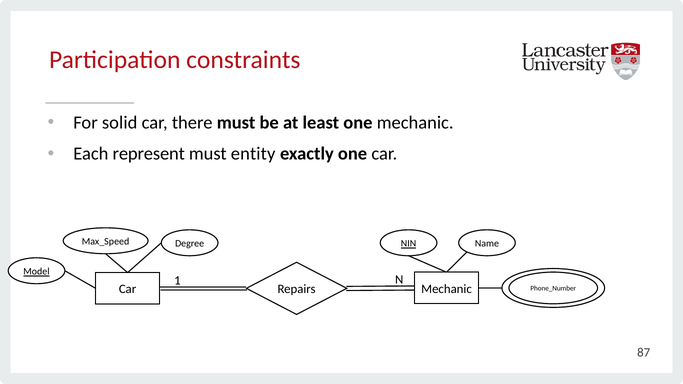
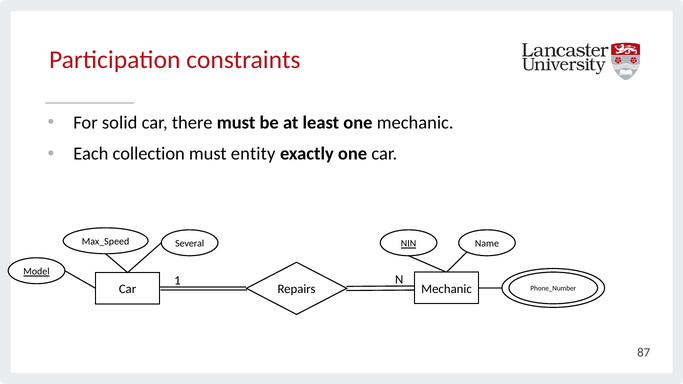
represent: represent -> collection (149, 154)
Degree: Degree -> Several (190, 244)
